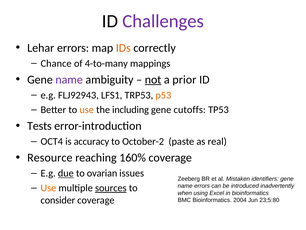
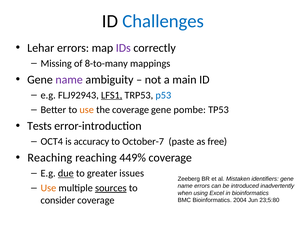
Challenges colour: purple -> blue (163, 21)
IDs colour: orange -> purple (123, 48)
Chance: Chance -> Missing (56, 63)
4-to-many: 4-to-many -> 8-to-many (106, 63)
not underline: present -> none (153, 79)
prior: prior -> main (184, 79)
LFS1 underline: none -> present (112, 95)
p53 colour: orange -> blue (163, 95)
the including: including -> coverage (131, 110)
cutoffs: cutoffs -> pombe (190, 110)
October-2: October-2 -> October-7 (143, 141)
real: real -> free (217, 141)
Resource: Resource -> Reaching (50, 157)
160%: 160% -> 449% (133, 157)
ovarian: ovarian -> greater (102, 173)
